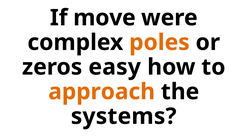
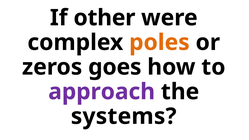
move: move -> other (104, 18)
easy: easy -> goes (115, 67)
approach colour: orange -> purple (102, 92)
